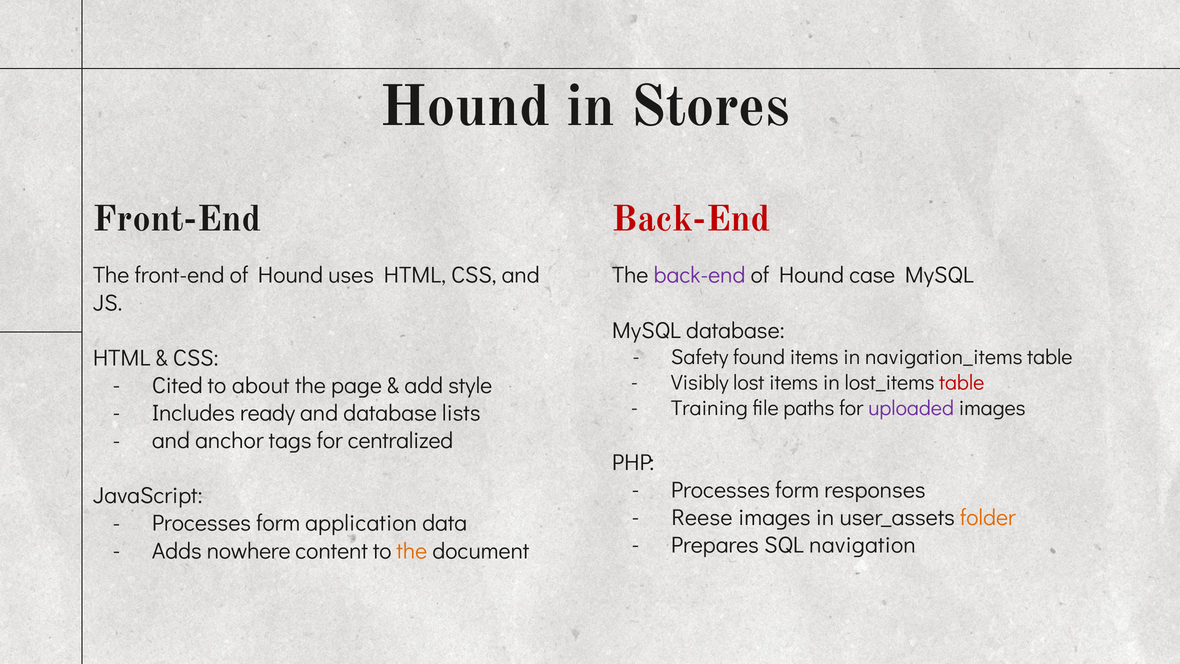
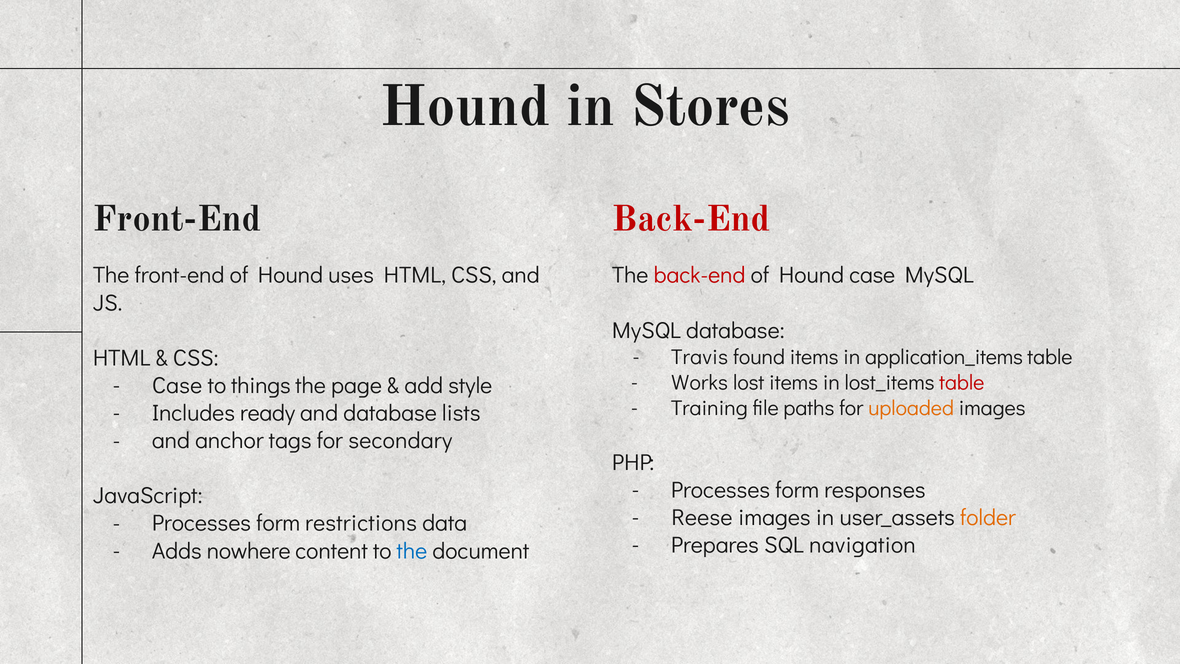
back-end colour: purple -> red (700, 275)
Safety: Safety -> Travis (700, 357)
navigation_items: navigation_items -> application_items (944, 357)
Visibly: Visibly -> Works (700, 382)
Cited: Cited -> Case (177, 385)
about: about -> things (261, 385)
uploaded colour: purple -> orange (911, 408)
centralized: centralized -> secondary (400, 441)
application: application -> restrictions (361, 523)
the colour: orange -> blue (412, 551)
